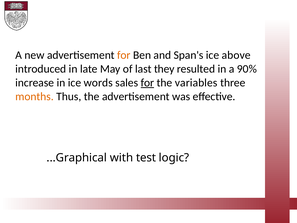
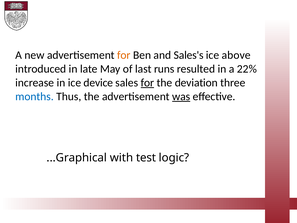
Span's: Span's -> Sales's (189, 55)
they: they -> runs (164, 69)
90%: 90% -> 22% (247, 69)
words: words -> device (98, 83)
variables: variables -> deviation (196, 83)
months colour: orange -> blue (35, 96)
was underline: none -> present (181, 96)
